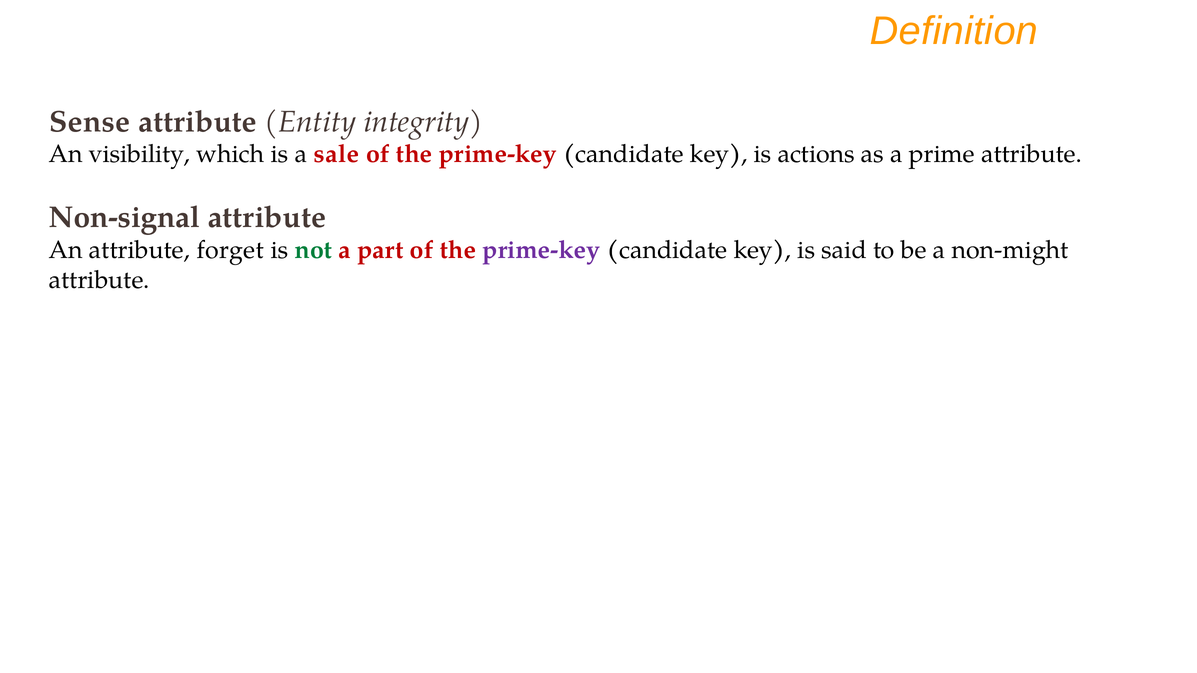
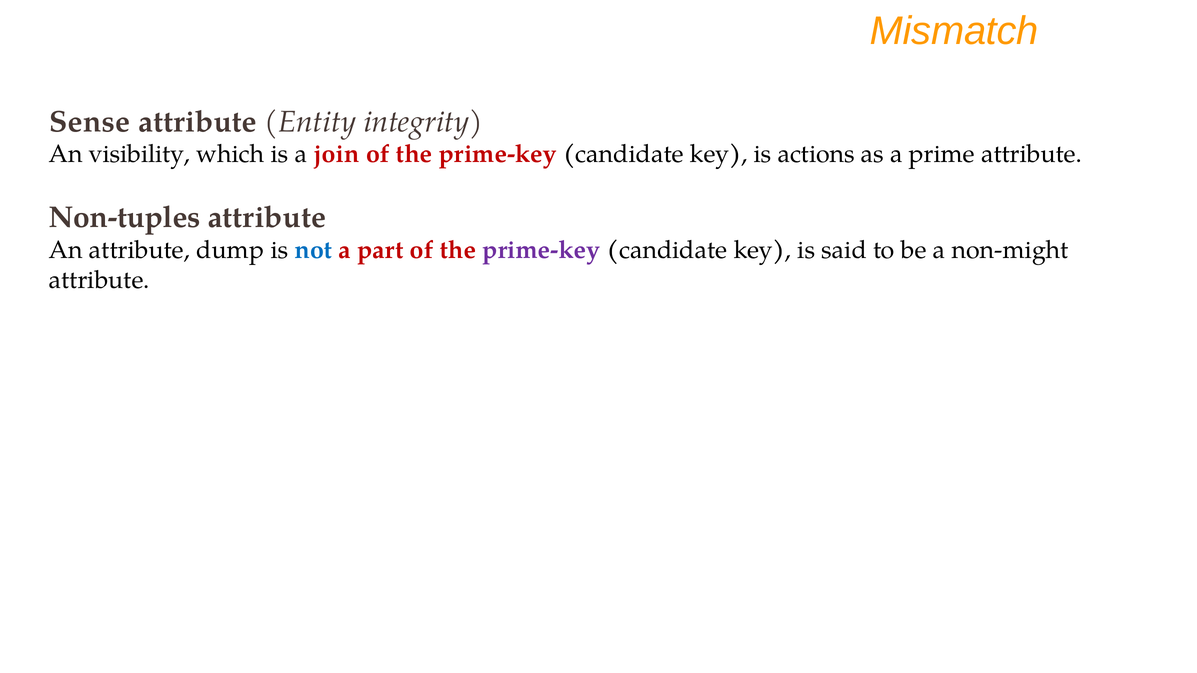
Definition: Definition -> Mismatch (954, 31)
sale: sale -> join (337, 154)
Non-signal: Non-signal -> Non-tuples (125, 217)
forget: forget -> dump (230, 250)
not colour: green -> blue (313, 250)
